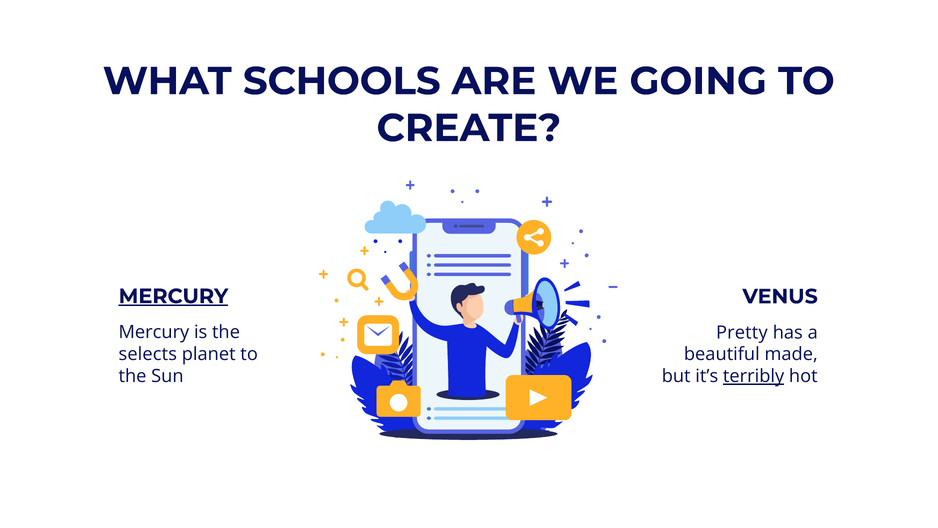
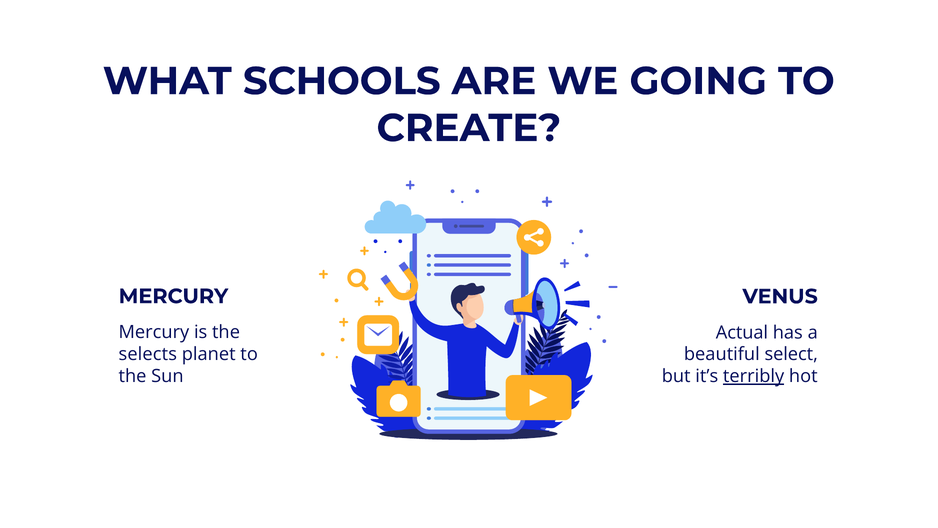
MERCURY underline: present -> none (173, 296)
Pretty: Pretty -> Actual (742, 332)
made: made -> select (791, 354)
